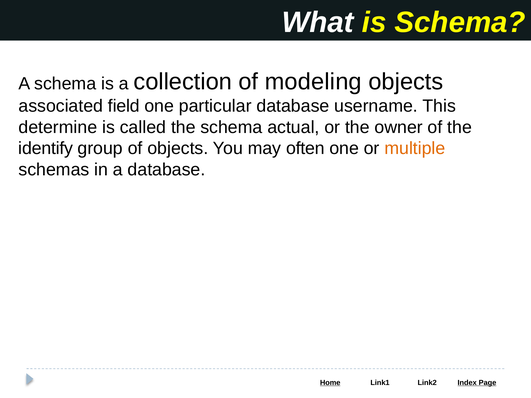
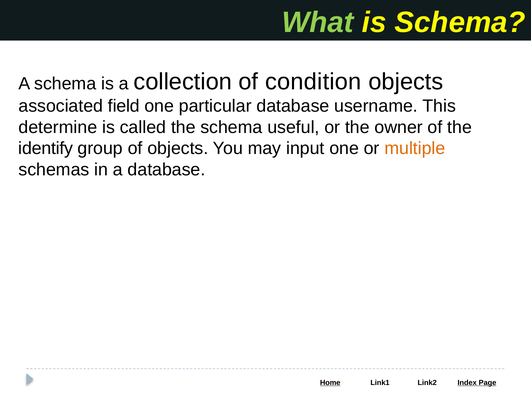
What colour: white -> light green (318, 22)
modeling: modeling -> condition (313, 82)
actual: actual -> useful (293, 127)
often: often -> input (305, 149)
